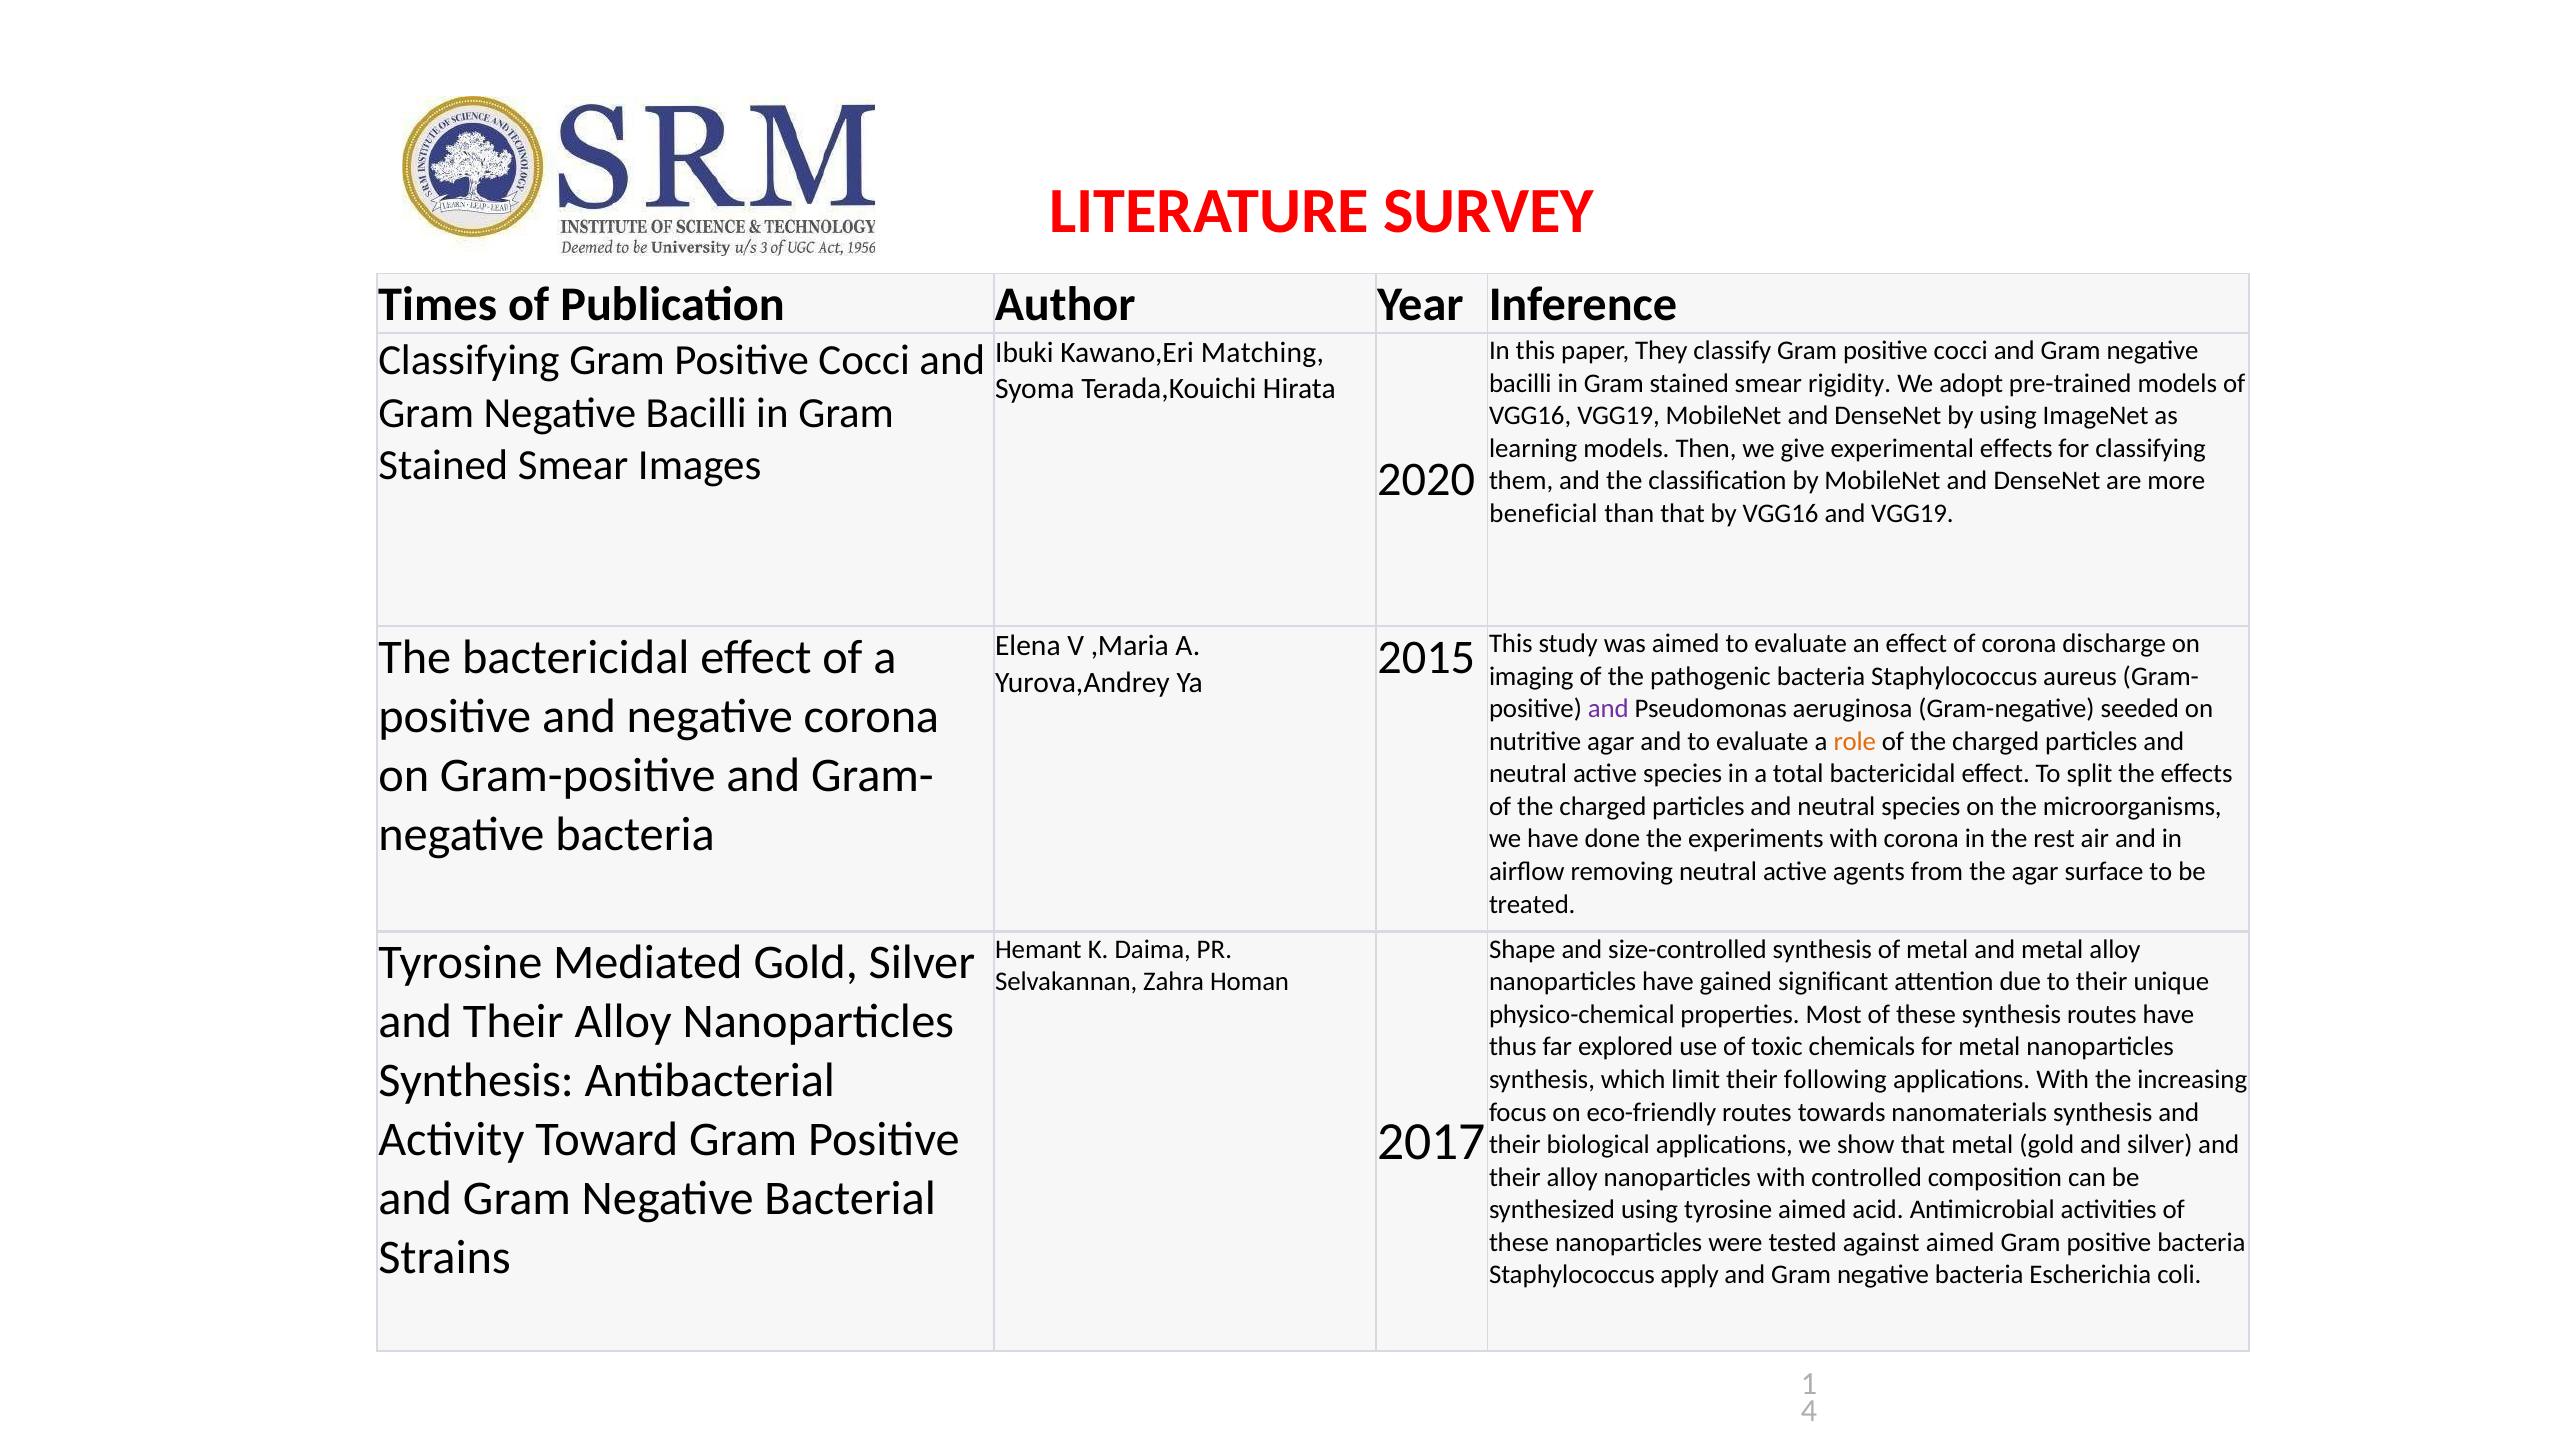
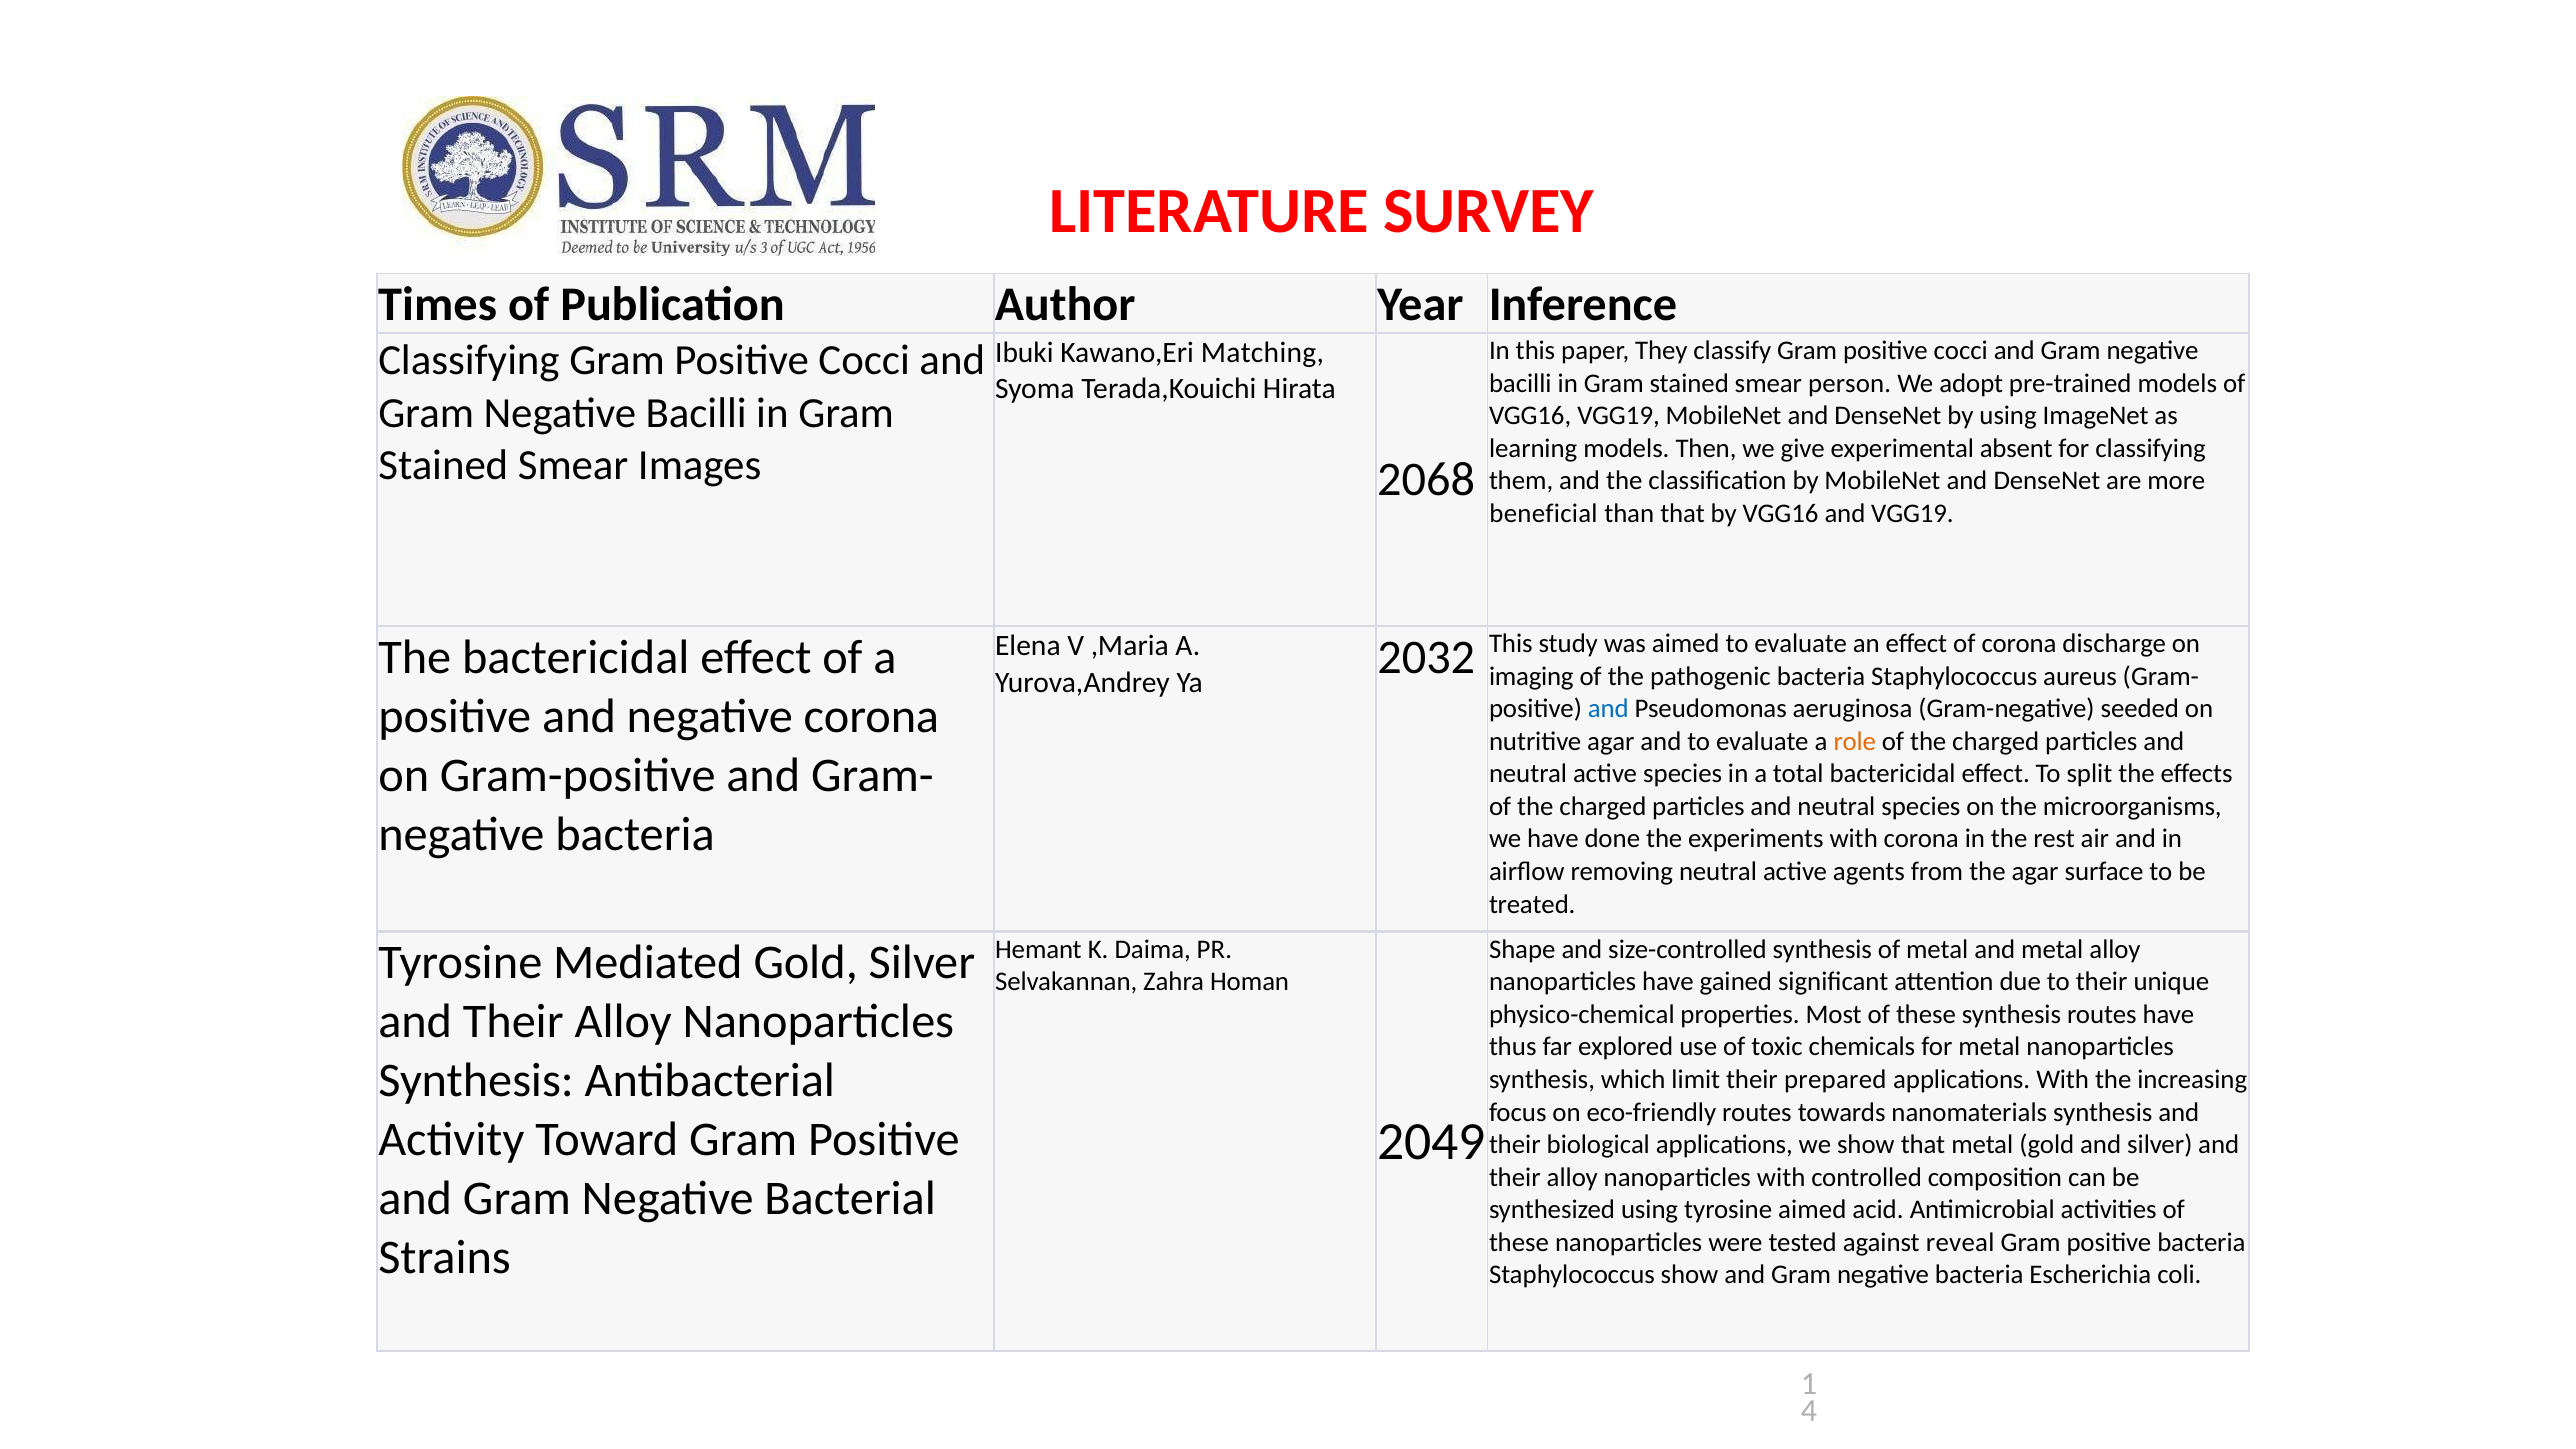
rigidity: rigidity -> person (1850, 383)
experimental effects: effects -> absent (2016, 448)
2020: 2020 -> 2068 (1426, 480)
2015: 2015 -> 2032 (1426, 657)
and colour: purple -> blue (1608, 709)
following: following -> prepared (1835, 1080)
2017: 2017 -> 2049 (1432, 1142)
against aimed: aimed -> reveal (1960, 1242)
Staphylococcus apply: apply -> show (1689, 1275)
